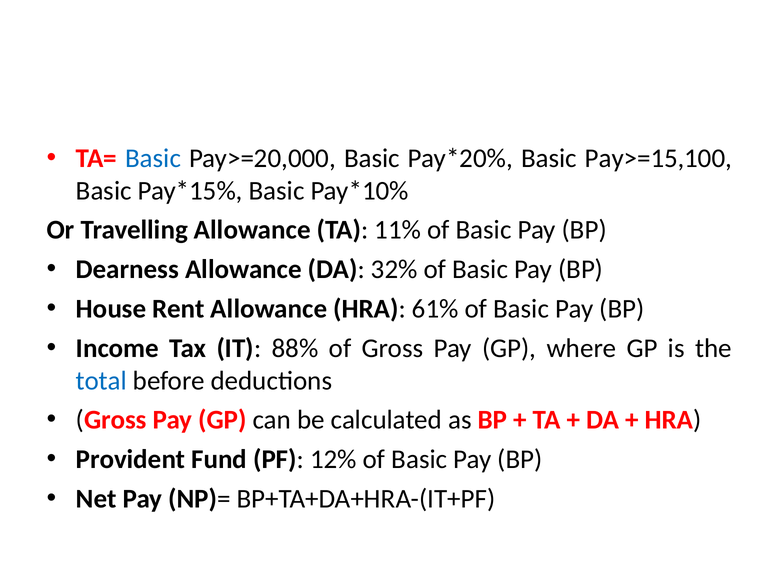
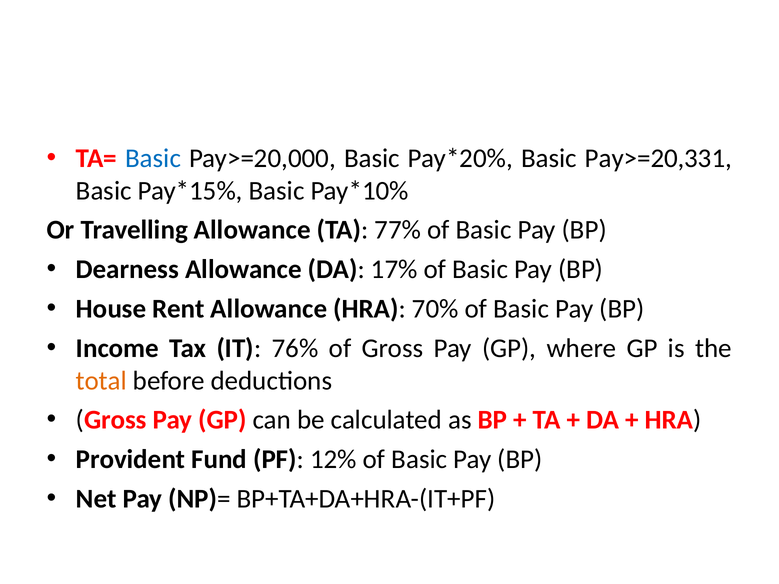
Pay>=15,100: Pay>=15,100 -> Pay>=20,331 (658, 158)
11%: 11% -> 77% (398, 230)
32%: 32% -> 17% (394, 270)
61%: 61% -> 70% (435, 309)
88%: 88% -> 76% (295, 348)
total colour: blue -> orange (101, 381)
